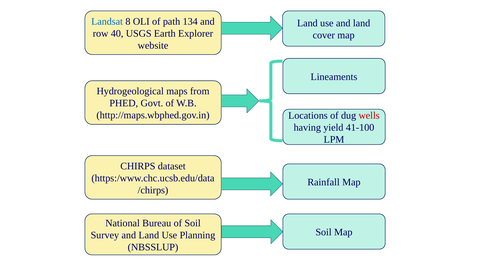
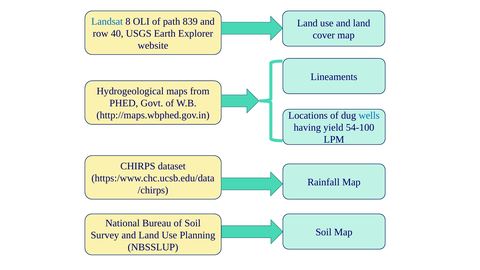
134: 134 -> 839 (190, 21)
wells colour: red -> blue (369, 116)
41-100: 41-100 -> 54-100 (360, 128)
